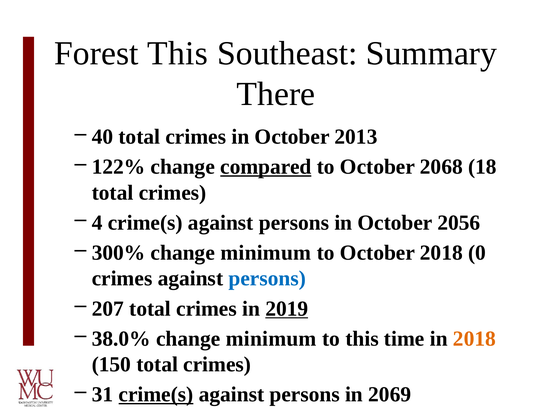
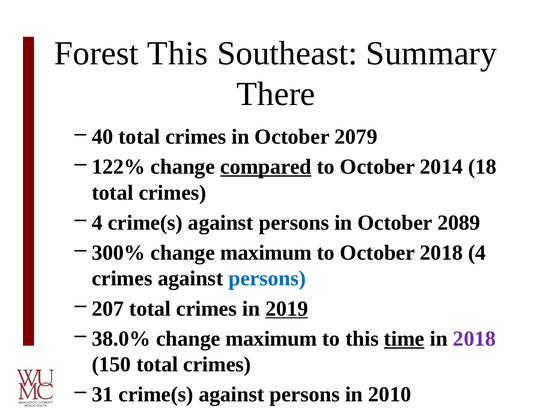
2013: 2013 -> 2079 (356, 137)
2068: 2068 -> 2014 (441, 167)
2056: 2056 -> 2089 (459, 223)
minimum: minimum -> maximum (266, 253)
0: 0 -> 4 (477, 253)
minimum: minimum -> maximum (271, 339)
time underline: none -> present (404, 339)
2018 colour: orange -> purple (474, 339)
crime(s underline: present -> none (156, 395)
2069: 2069 -> 2010 (390, 395)
